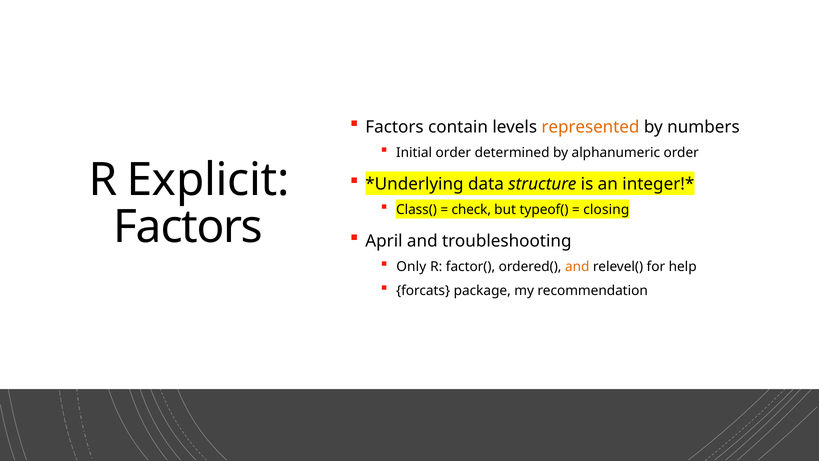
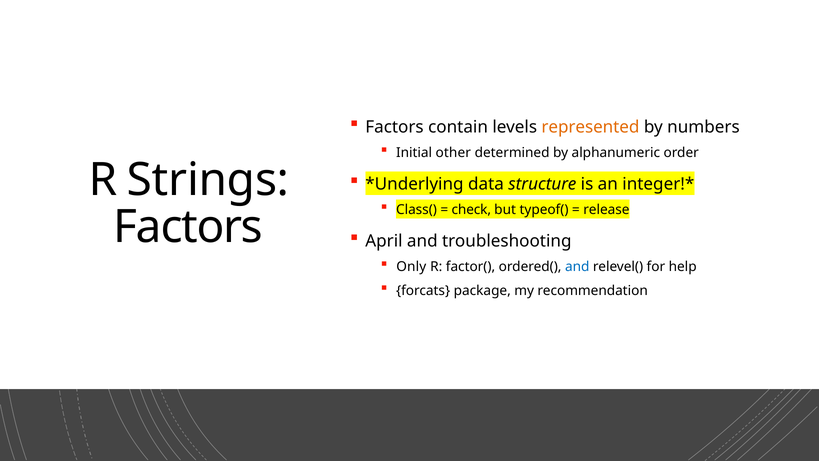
Initial order: order -> other (453, 153)
Explicit: Explicit -> Strings (208, 180)
closing: closing -> release (606, 210)
and colour: orange -> blue (577, 267)
